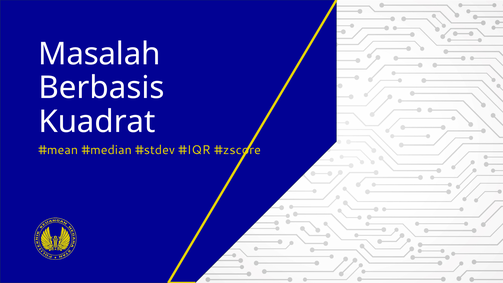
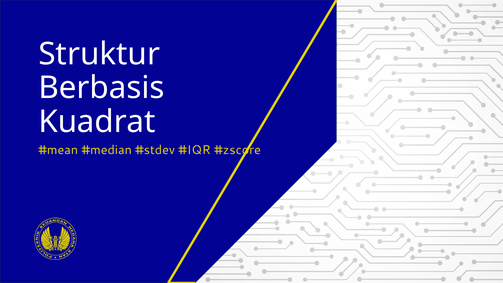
Masalah: Masalah -> Struktur (99, 54)
